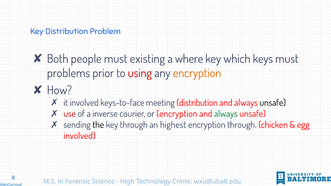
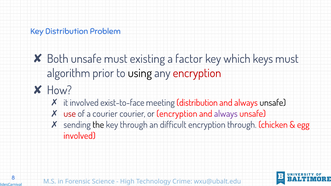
Both people: people -> unsafe (86, 59)
where: where -> factor (189, 59)
problems: problems -> algorithm (69, 73)
using colour: red -> black (140, 73)
encryption colour: orange -> red (197, 73)
keys-to-face: keys-to-face -> exist-to-face (122, 103)
a inverse: inverse -> courier (105, 114)
always colour: green -> purple (226, 114)
highest: highest -> difficult (173, 125)
